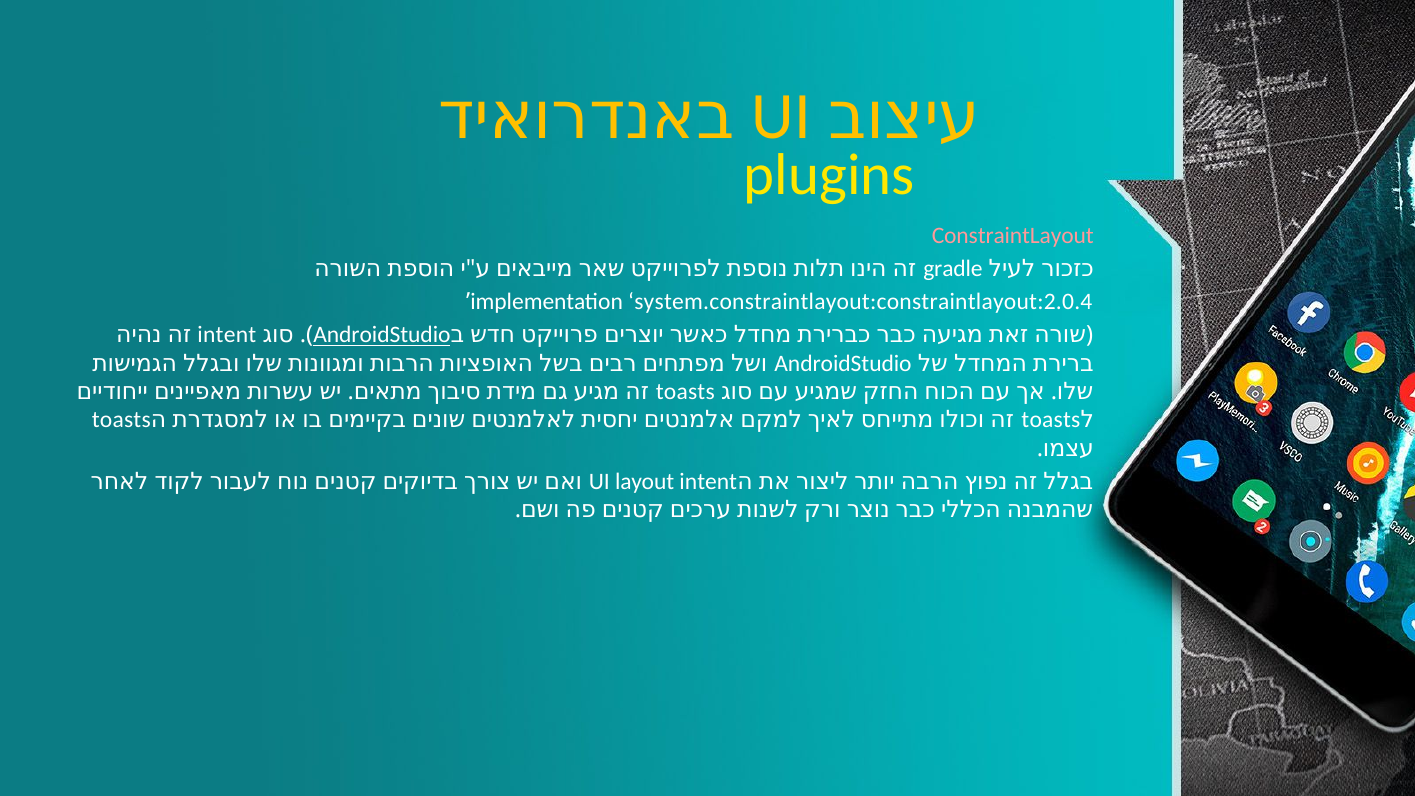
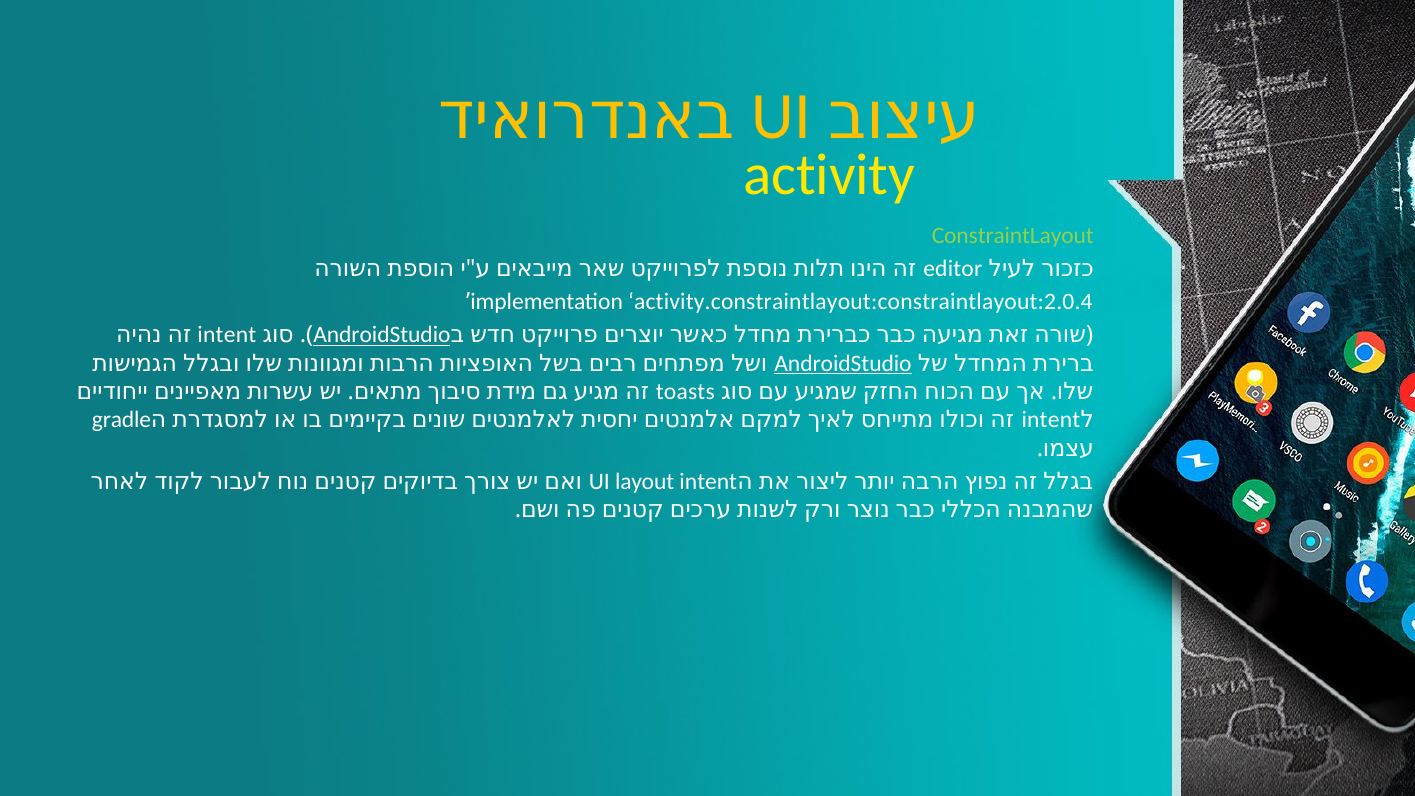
plugins: plugins -> activity (829, 175)
ConstraintLayout colour: pink -> light green (1013, 236)
gradle: gradle -> editor (953, 269)
system.constraintlayout:constraintlayout:2.0.4: system.constraintlayout:constraintlayout:2.0.4 -> activity.constraintlayout:constraintlayout:2.0.4 (860, 302)
AndroidStudio underline: none -> present (843, 363)
toasts: toasts -> gradle (121, 420)
toasts: toasts -> intent (1051, 420)
